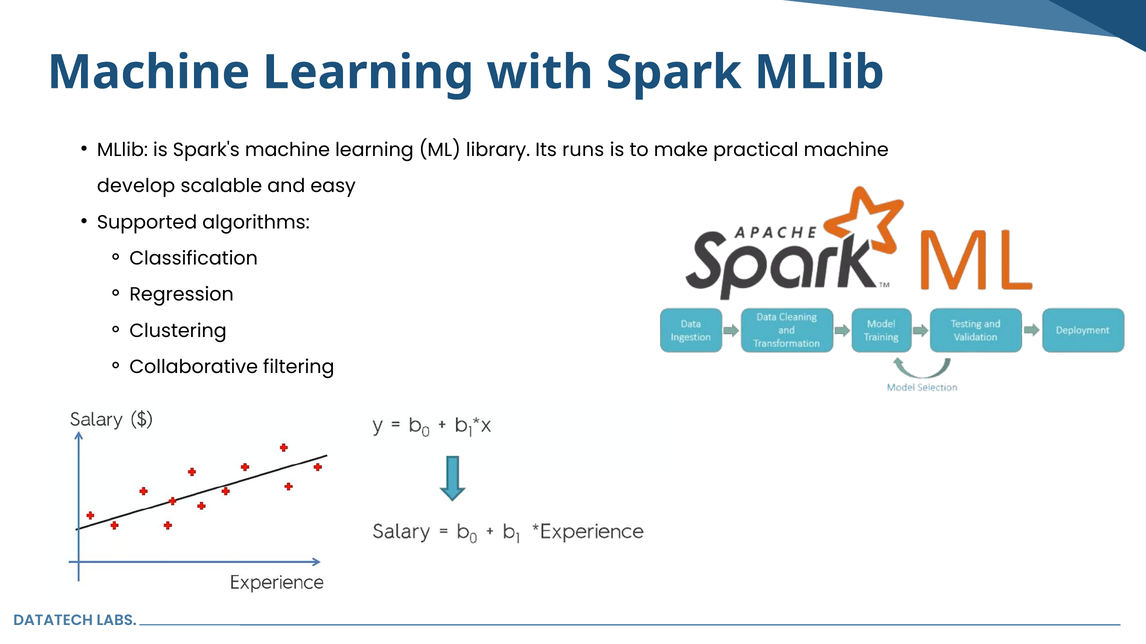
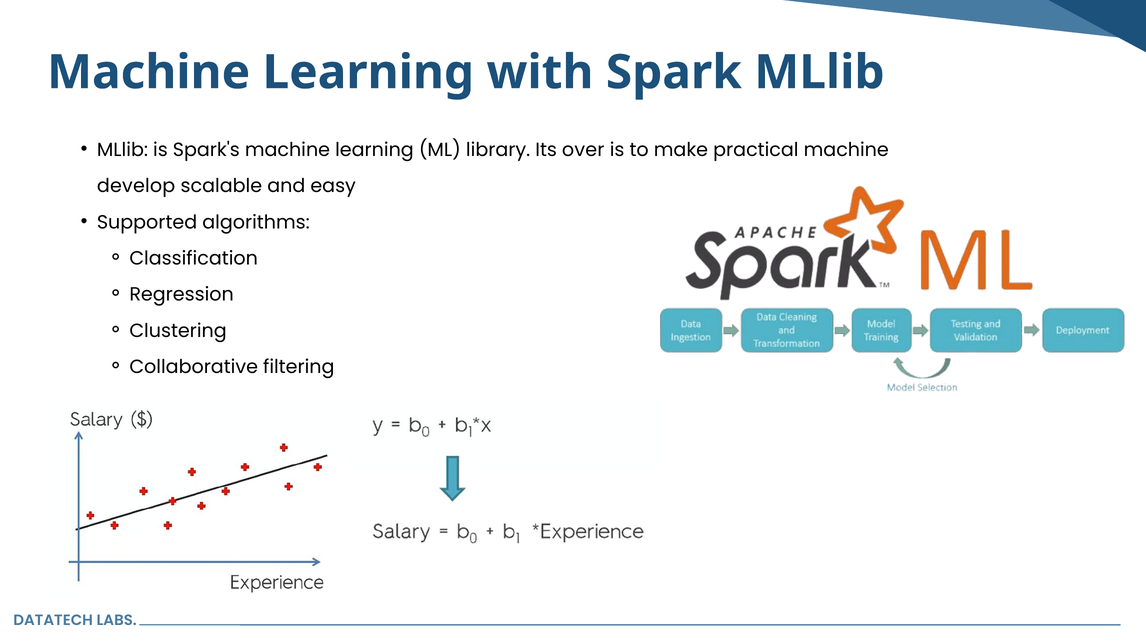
runs: runs -> over (583, 150)
